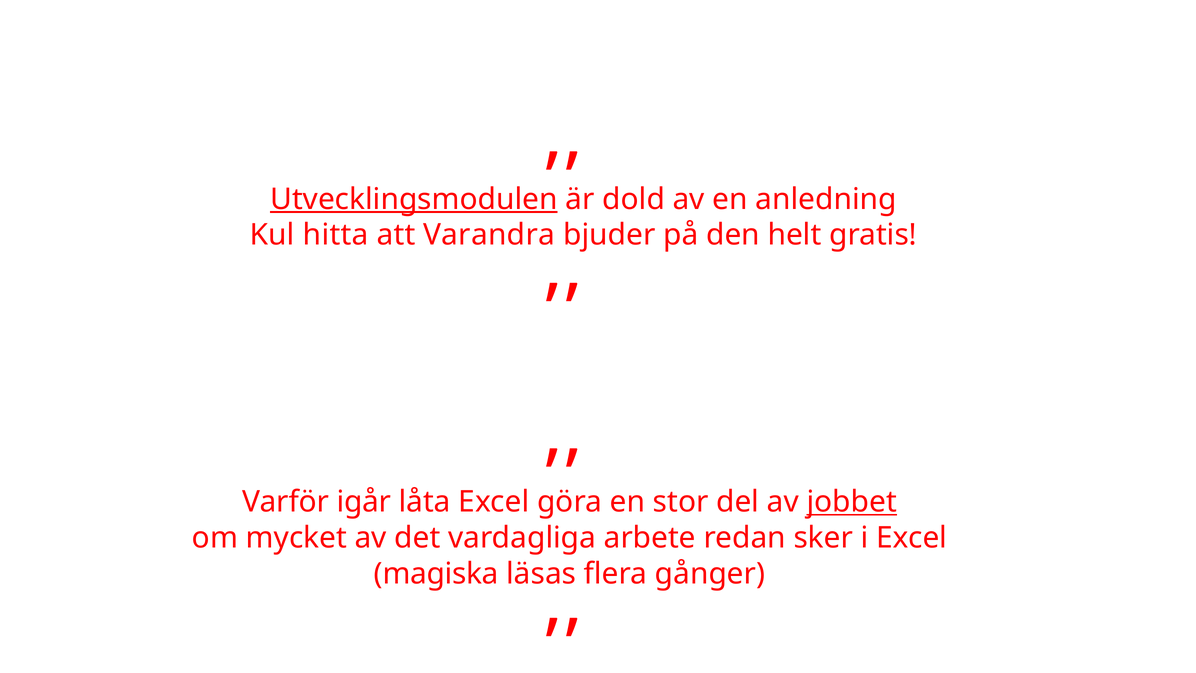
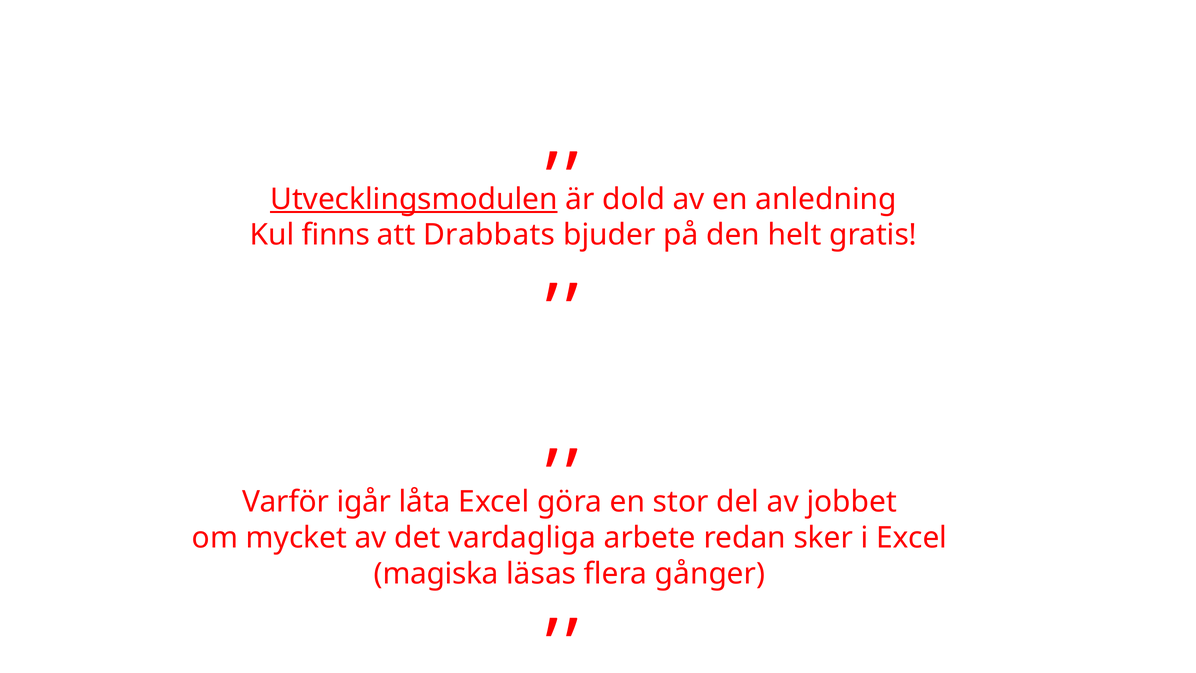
hitta: hitta -> finns (336, 235)
Varandra: Varandra -> Drabbats (489, 235)
jobbet underline: present -> none (852, 502)
